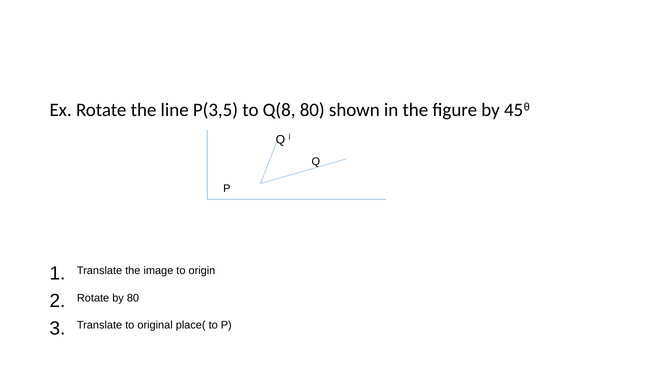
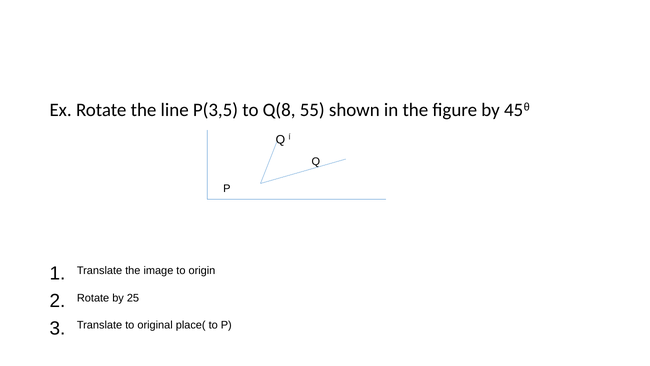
Q(8 80: 80 -> 55 (312, 110)
by 80: 80 -> 25 (133, 298)
